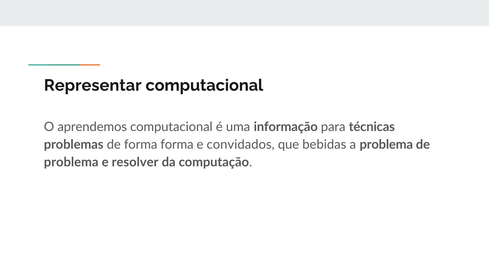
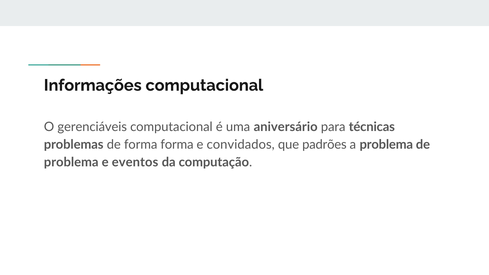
Representar: Representar -> Informações (93, 85)
aprendemos: aprendemos -> gerenciáveis (92, 127)
informação: informação -> aniversário (286, 127)
bebidas: bebidas -> padrões (324, 145)
resolver: resolver -> eventos (135, 162)
